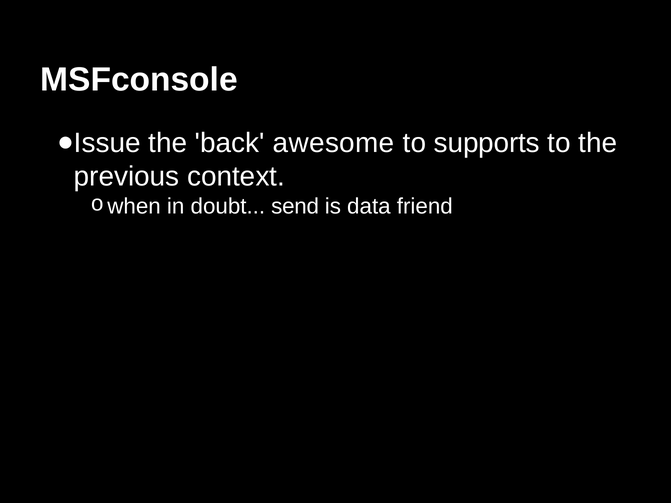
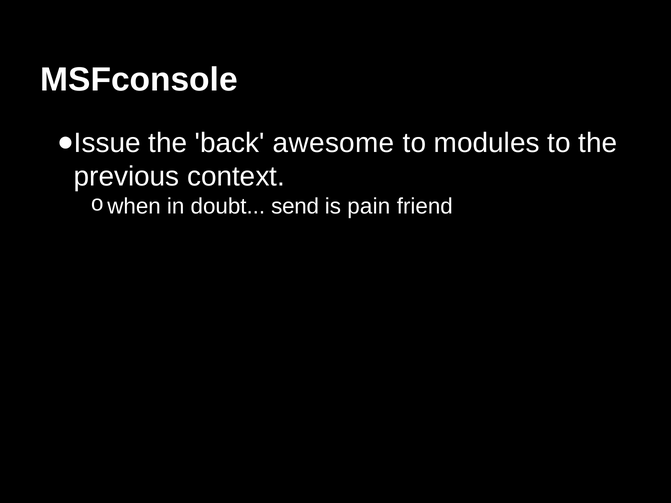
supports: supports -> modules (487, 143)
data: data -> pain (369, 206)
